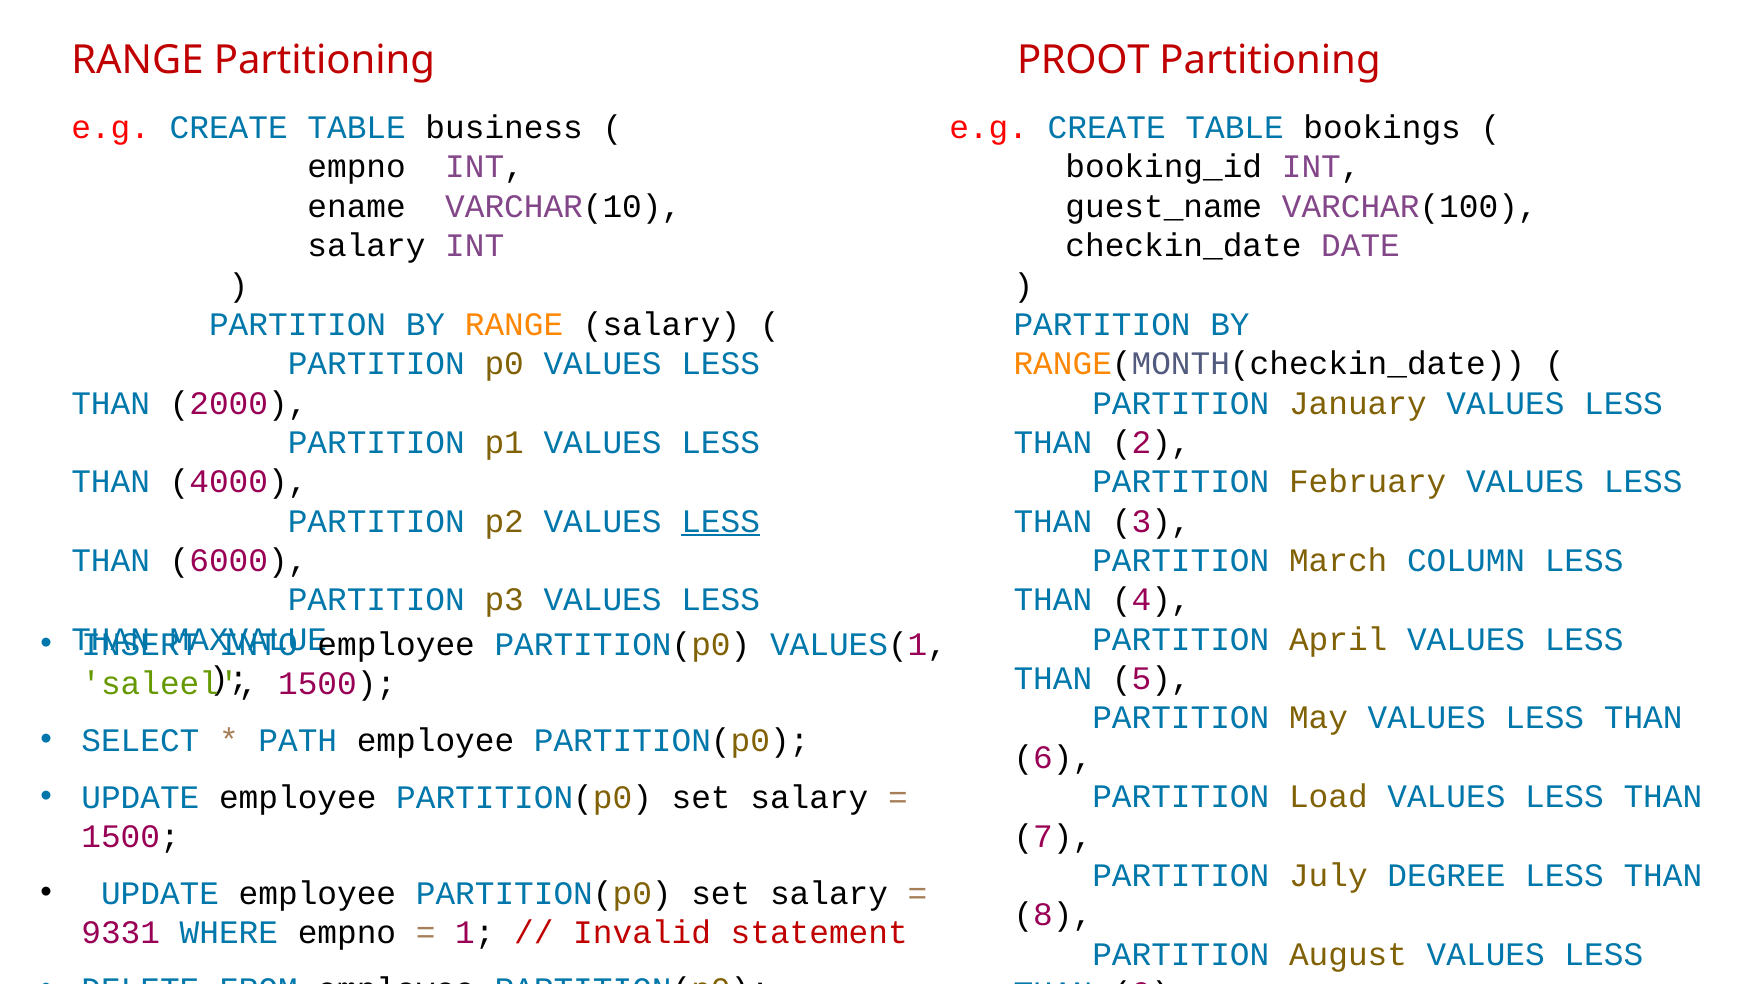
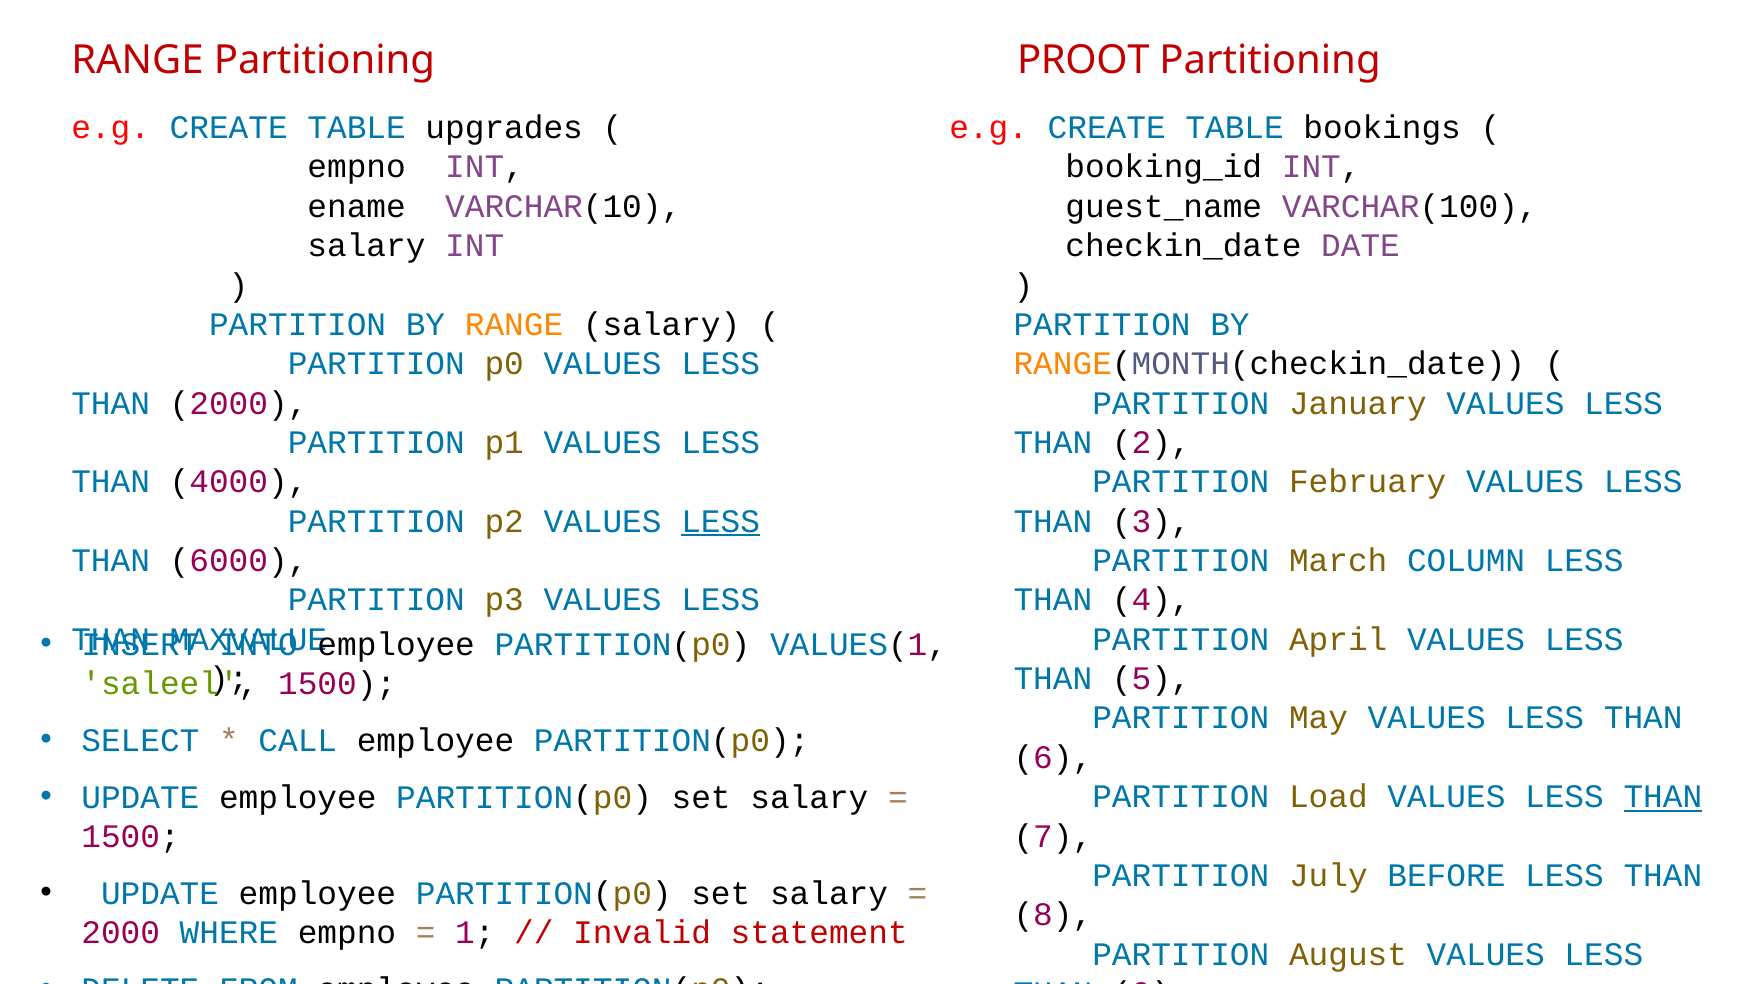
business: business -> upgrades (504, 128)
PATH: PATH -> CALL (298, 740)
THAN underline: none -> present (1663, 797)
DEGREE: DEGREE -> BEFORE (1446, 875)
9331: 9331 -> 2000 (121, 933)
